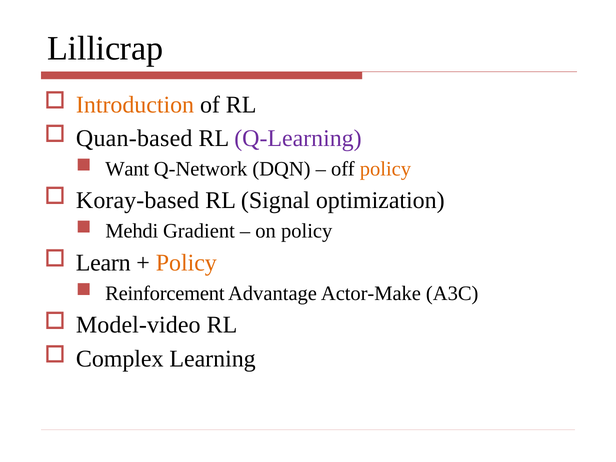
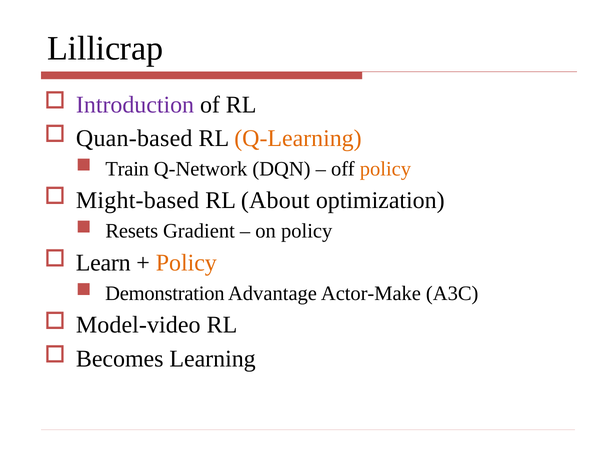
Introduction colour: orange -> purple (135, 105)
Q-Learning colour: purple -> orange (298, 138)
Want: Want -> Train (127, 169)
Koray-based: Koray-based -> Might-based (138, 200)
Signal: Signal -> About (275, 200)
Mehdi: Mehdi -> Resets (132, 231)
Reinforcement: Reinforcement -> Demonstration (165, 293)
Complex: Complex -> Becomes (120, 359)
